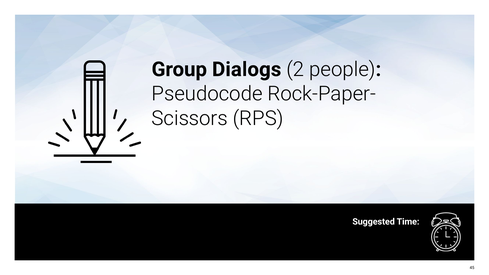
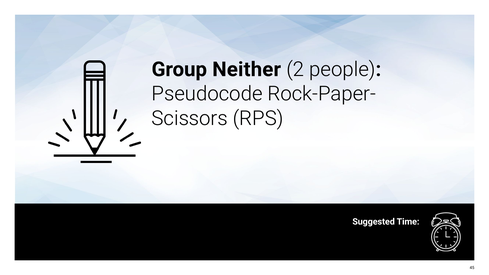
Dialogs: Dialogs -> Neither (247, 69)
